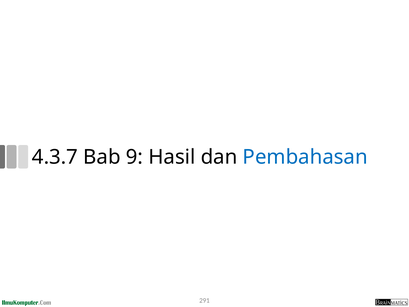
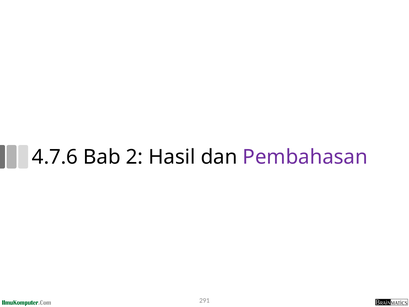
4.3.7: 4.3.7 -> 4.7.6 (55, 157)
9: 9 -> 2 (135, 157)
Pembahasan colour: blue -> purple (305, 157)
